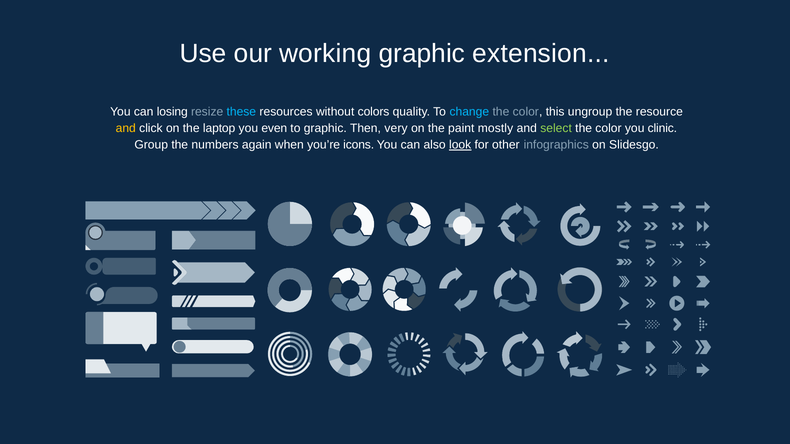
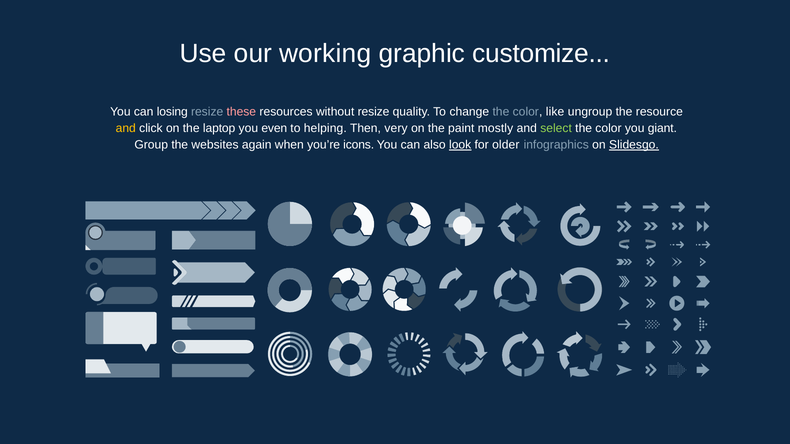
extension: extension -> customize (541, 54)
these colour: light blue -> pink (241, 112)
without colors: colors -> resize (374, 112)
change colour: light blue -> white (469, 112)
this: this -> like (555, 112)
to graphic: graphic -> helping (325, 128)
clinic: clinic -> giant (662, 128)
numbers: numbers -> websites (215, 145)
other: other -> older (506, 145)
Slidesgo underline: none -> present (634, 145)
